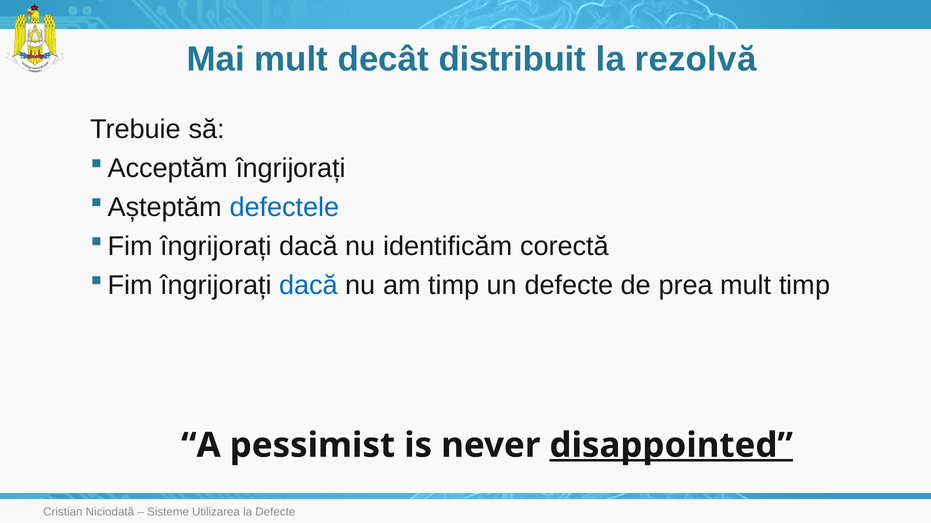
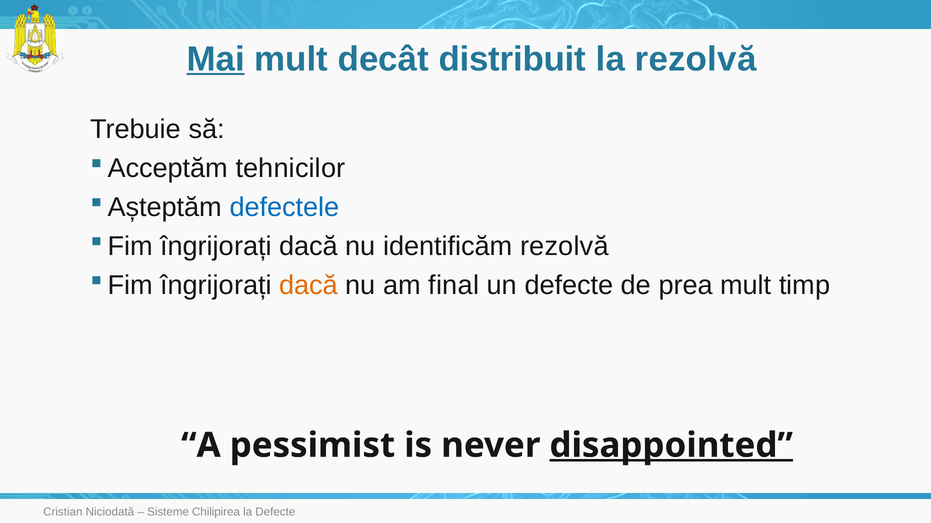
Mai underline: none -> present (216, 59)
îngrijorați: îngrijorați -> tehnicilor (290, 168)
identificăm corectă: corectă -> rezolvă (564, 247)
dacă colour: blue -> orange (309, 286)
am timp: timp -> final (454, 286)
Utilizarea: Utilizarea -> Chilipirea (216, 512)
